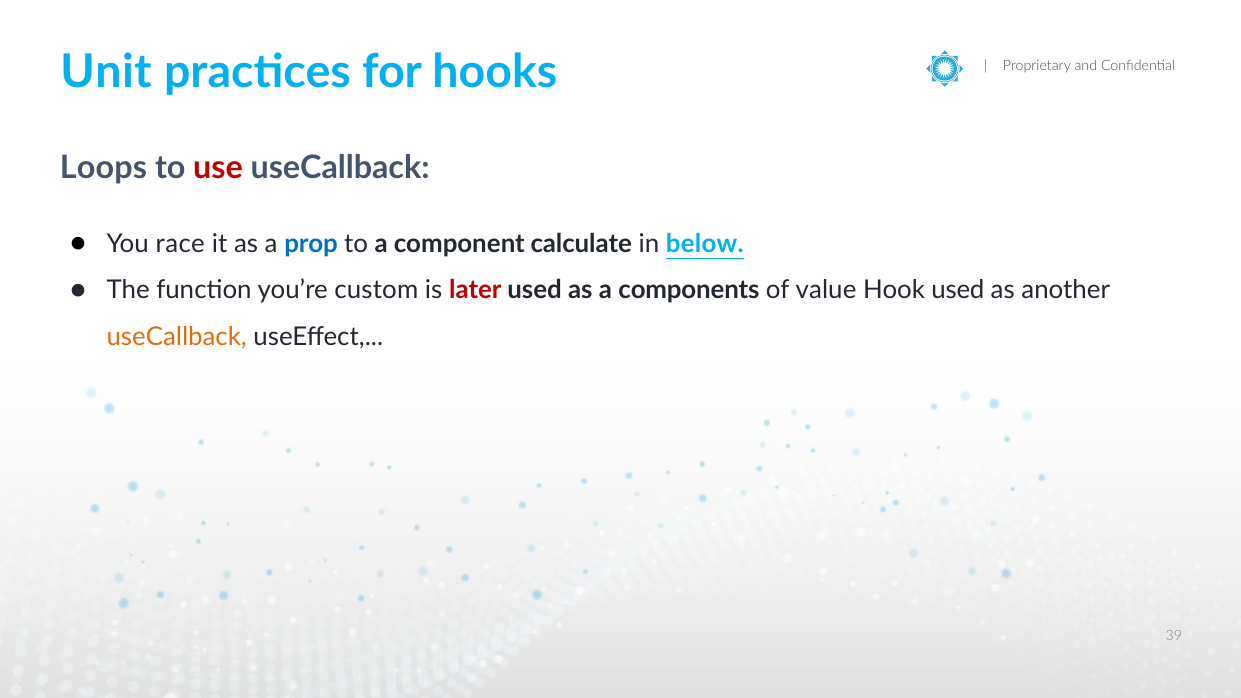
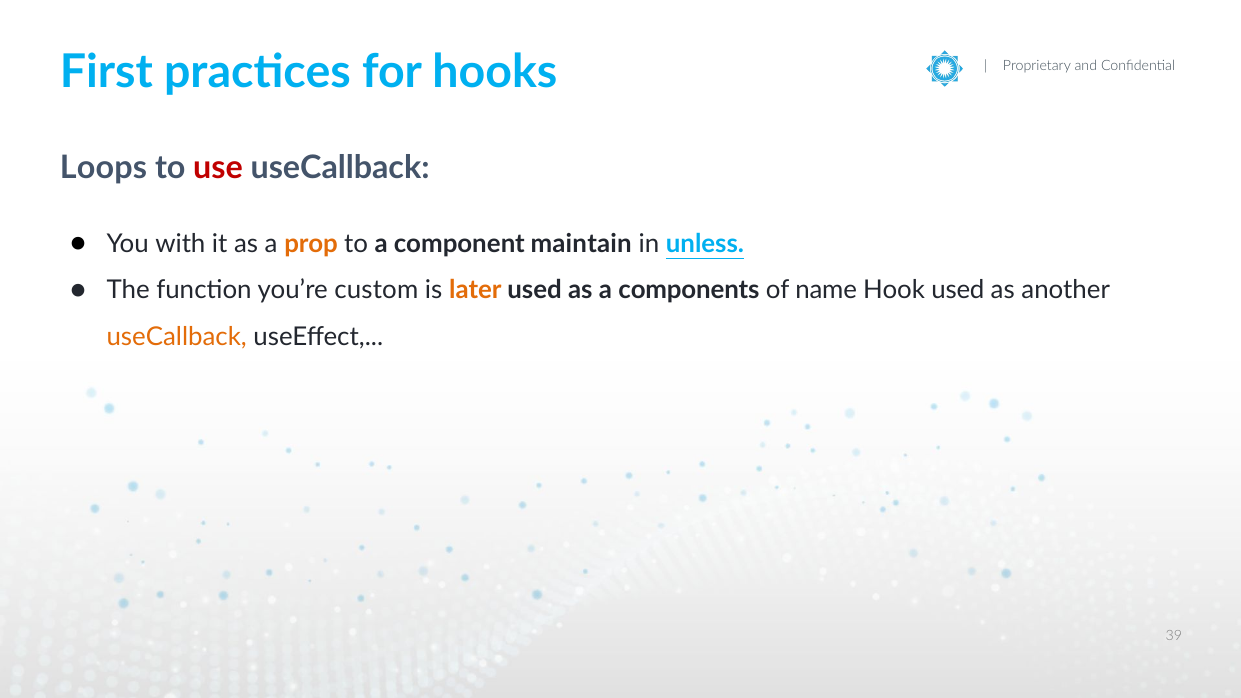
Unit: Unit -> First (106, 73)
race: race -> with (180, 243)
prop colour: blue -> orange (311, 243)
calculate: calculate -> maintain (581, 243)
below: below -> unless (705, 243)
later colour: red -> orange (475, 290)
value: value -> name (826, 290)
